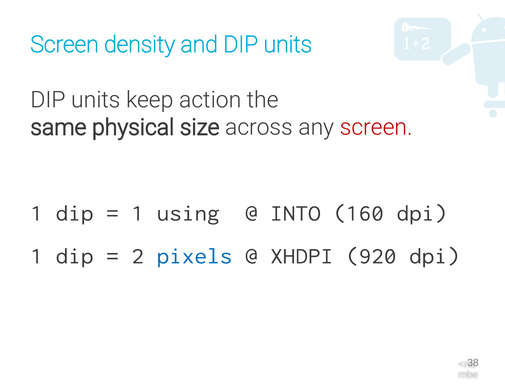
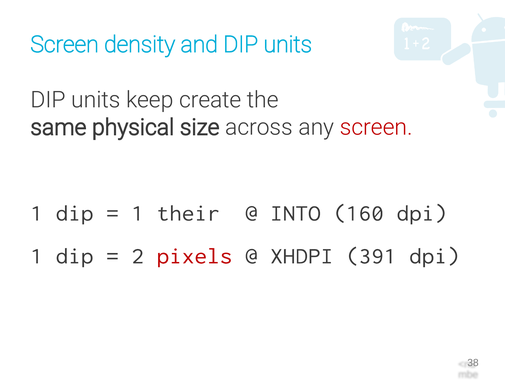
action: action -> create (210, 100)
using: using -> their (188, 213)
pixels colour: blue -> red (194, 256)
920: 920 -> 391 (371, 256)
